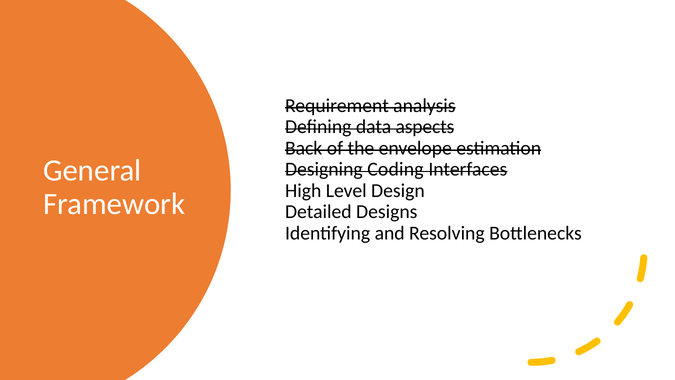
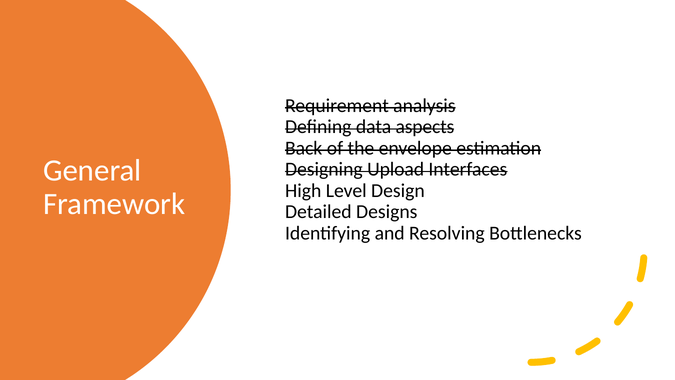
Coding: Coding -> Upload (396, 169)
